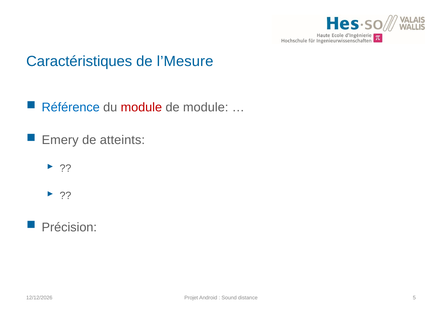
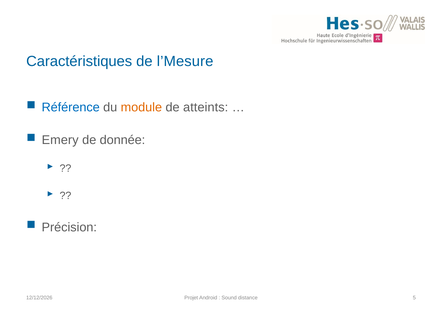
module colour: red -> orange (141, 107)
de module: module -> atteints (206, 107)
atteints: atteints -> donnée (122, 140)
